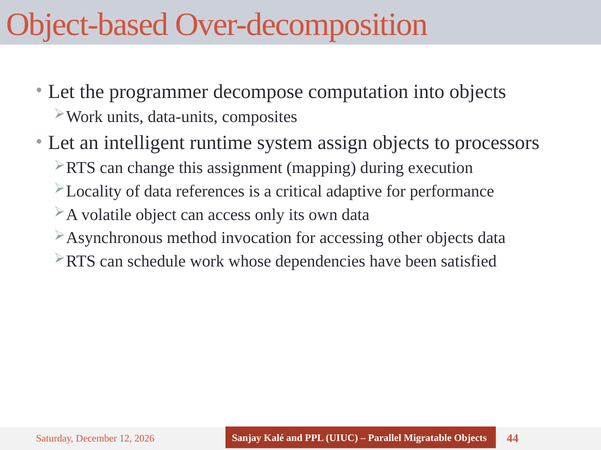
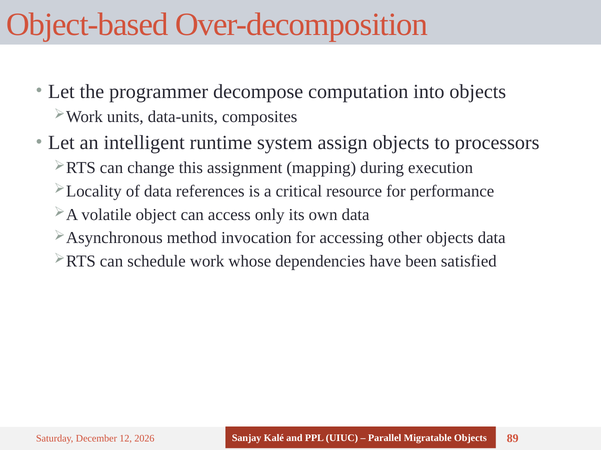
adaptive: adaptive -> resource (354, 191)
44: 44 -> 89 (513, 439)
